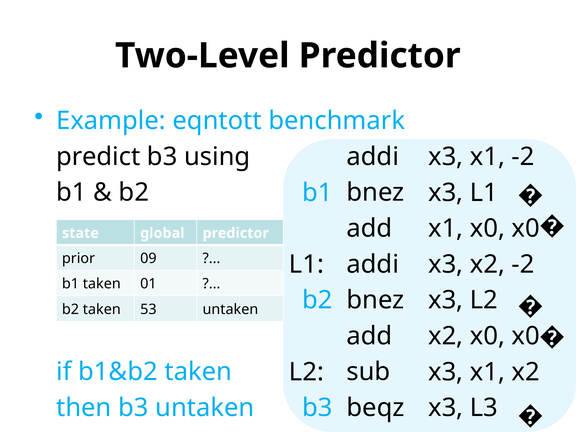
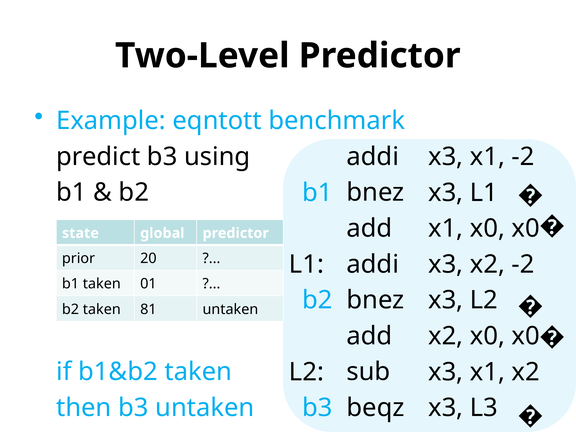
09: 09 -> 20 (148, 259)
53: 53 -> 81 (148, 309)
